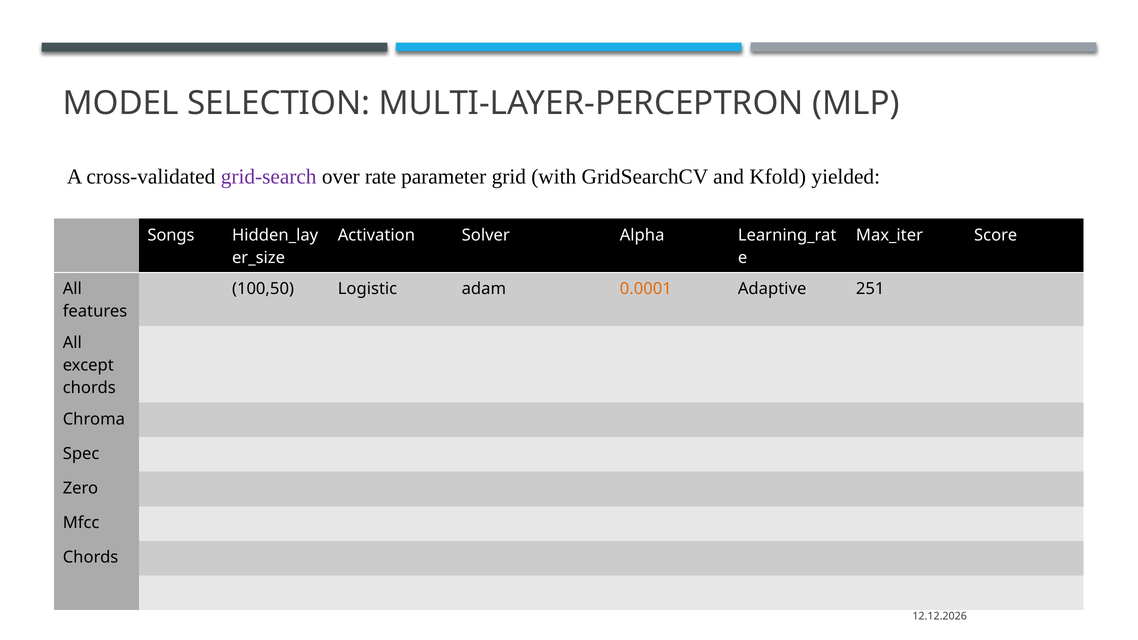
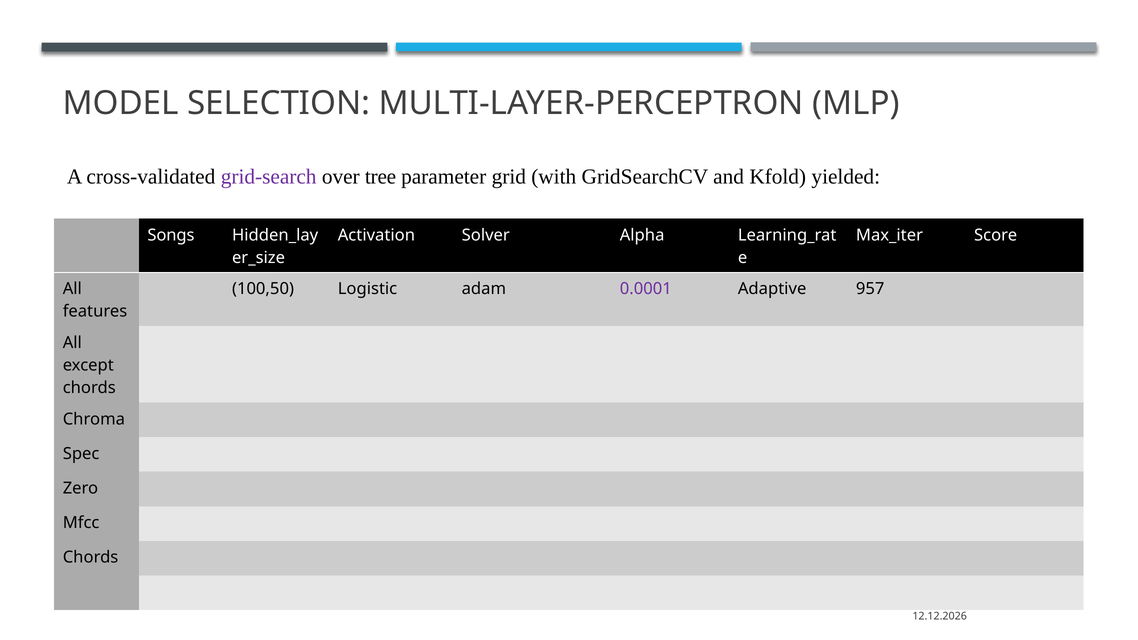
rate: rate -> tree (381, 177)
0.0001 colour: orange -> purple (646, 289)
251: 251 -> 957 (870, 289)
